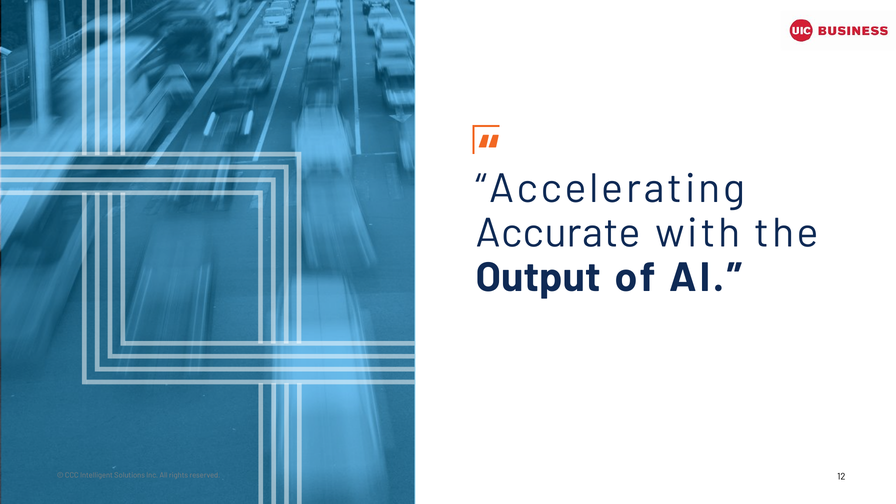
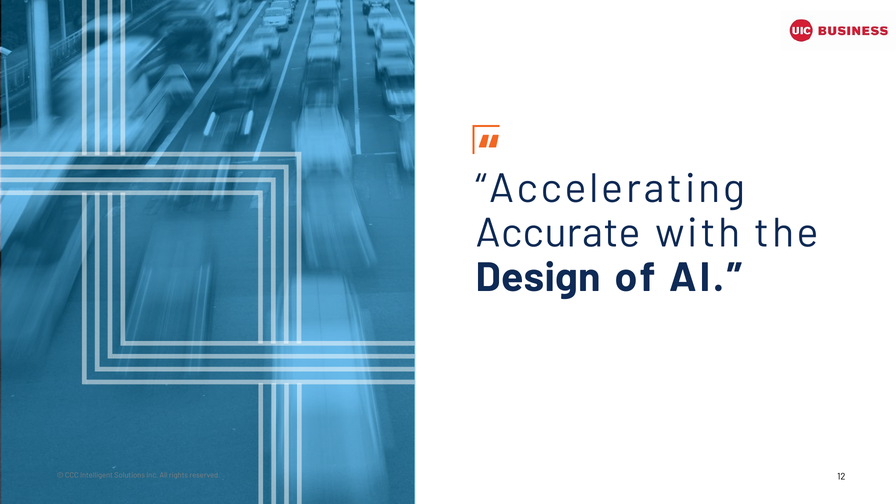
Output: Output -> Design (538, 277)
